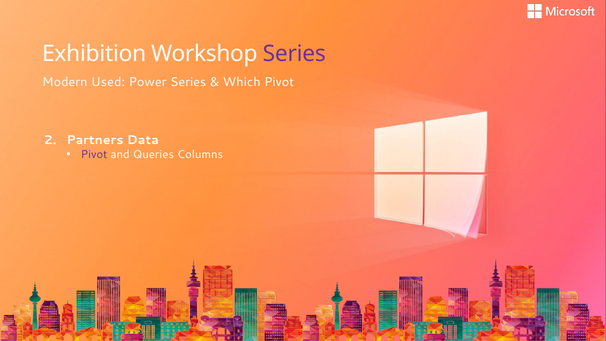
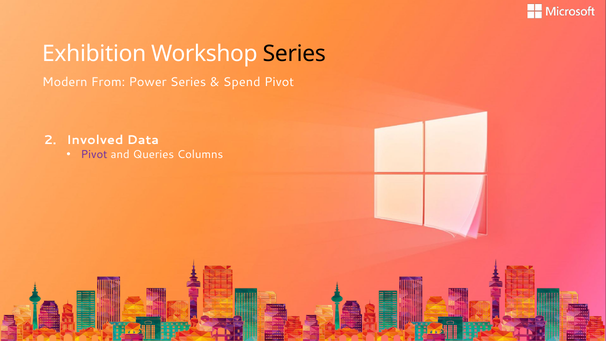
Series colour: purple -> black (294, 54)
Used: Used -> From (108, 82)
Which: Which -> Spend (242, 82)
Partners: Partners -> Involved (95, 140)
